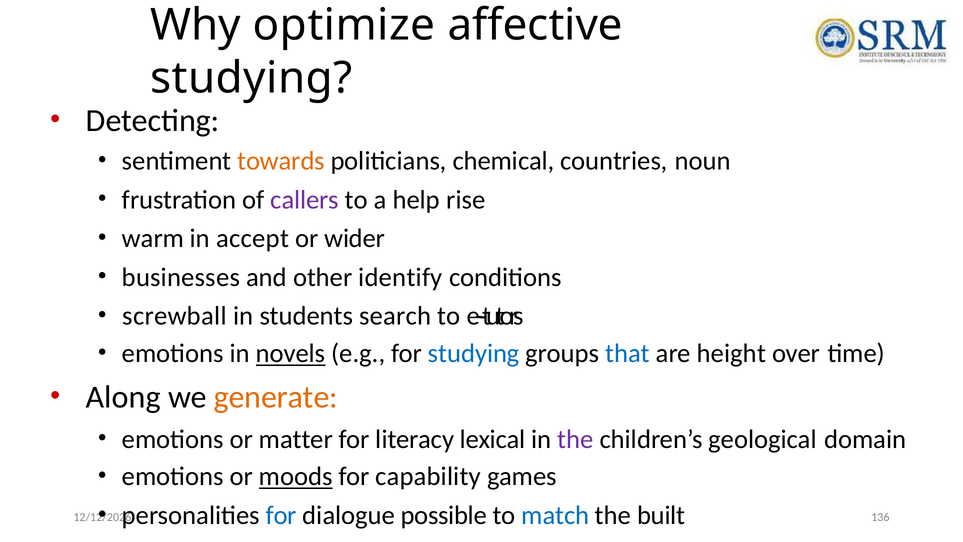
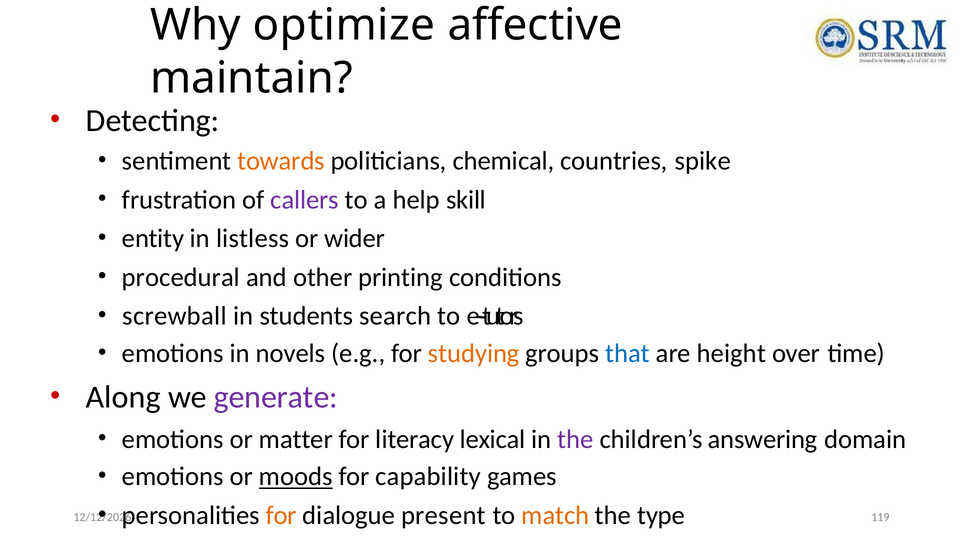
studying: studying -> maintain (252, 78)
noun: noun -> spike (703, 161)
rise: rise -> skill (466, 200)
warm: warm -> entity (153, 238)
accept: accept -> listless (253, 238)
businesses: businesses -> procedural (181, 277)
identify: identify -> printing (401, 277)
novels underline: present -> none (291, 353)
studying colour: blue -> orange (474, 353)
generate colour: orange -> purple (276, 397)
geological: geological -> answering (763, 439)
for colour: blue -> orange (281, 515)
possible: possible -> present (444, 515)
match colour: blue -> orange (555, 515)
built: built -> type (661, 515)
136: 136 -> 119 (880, 517)
